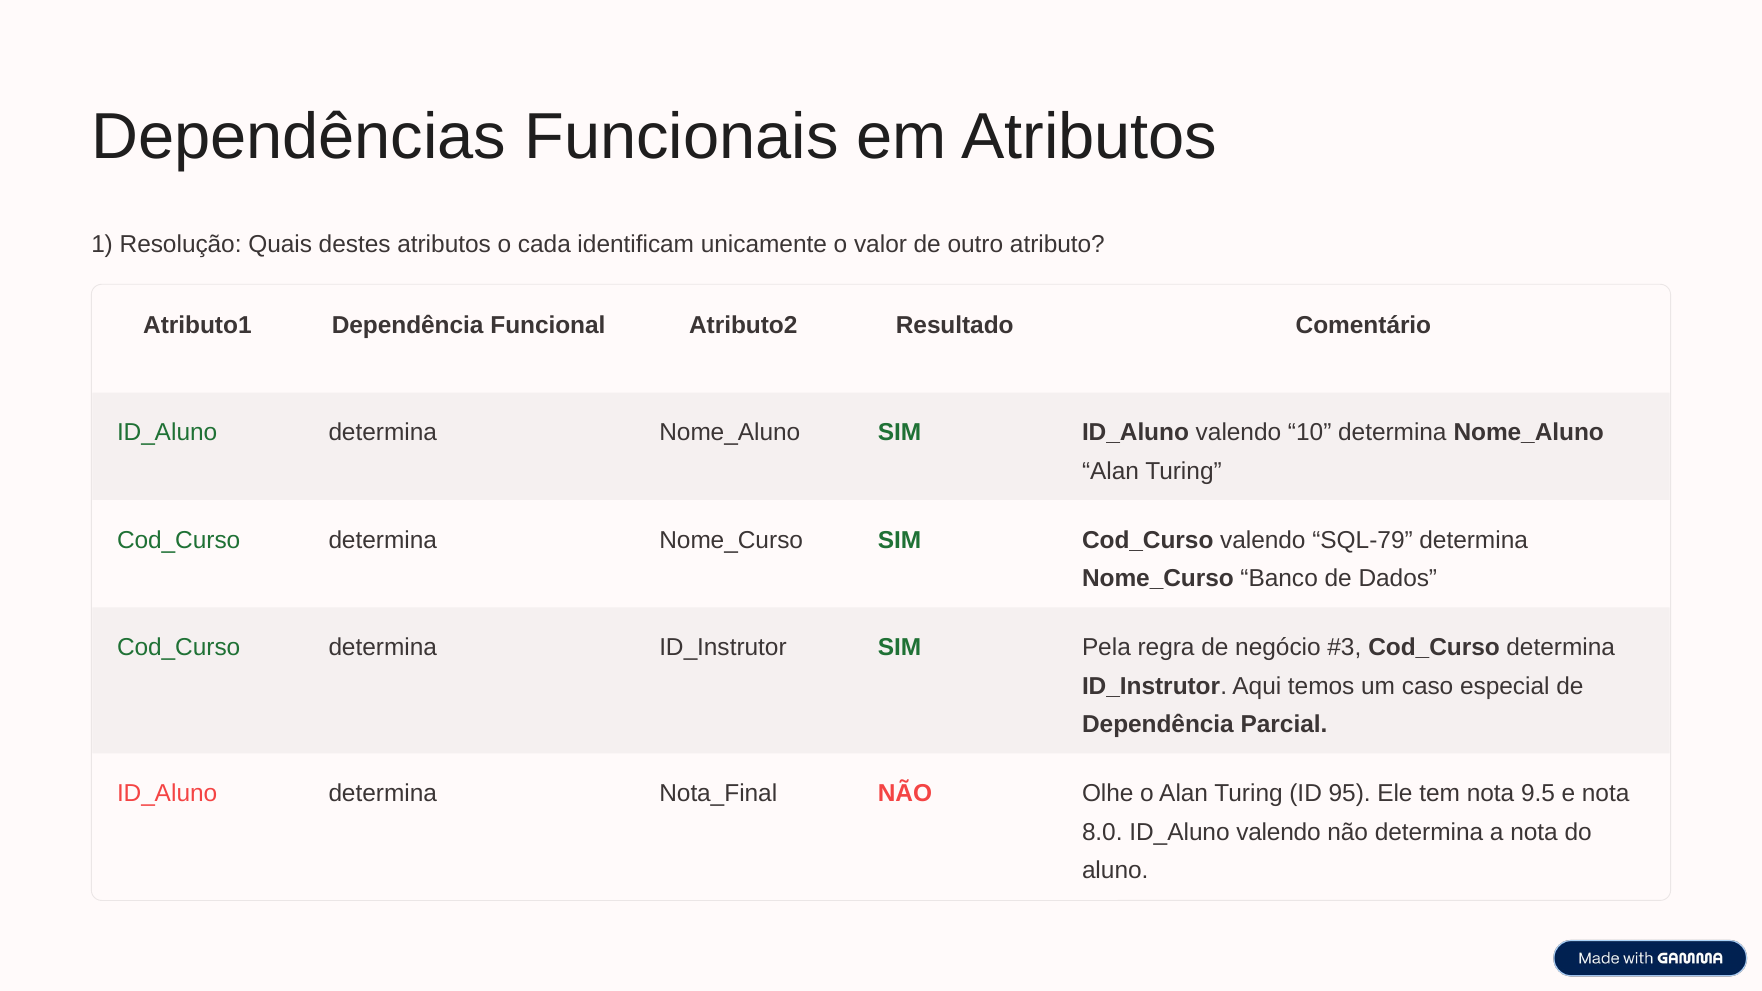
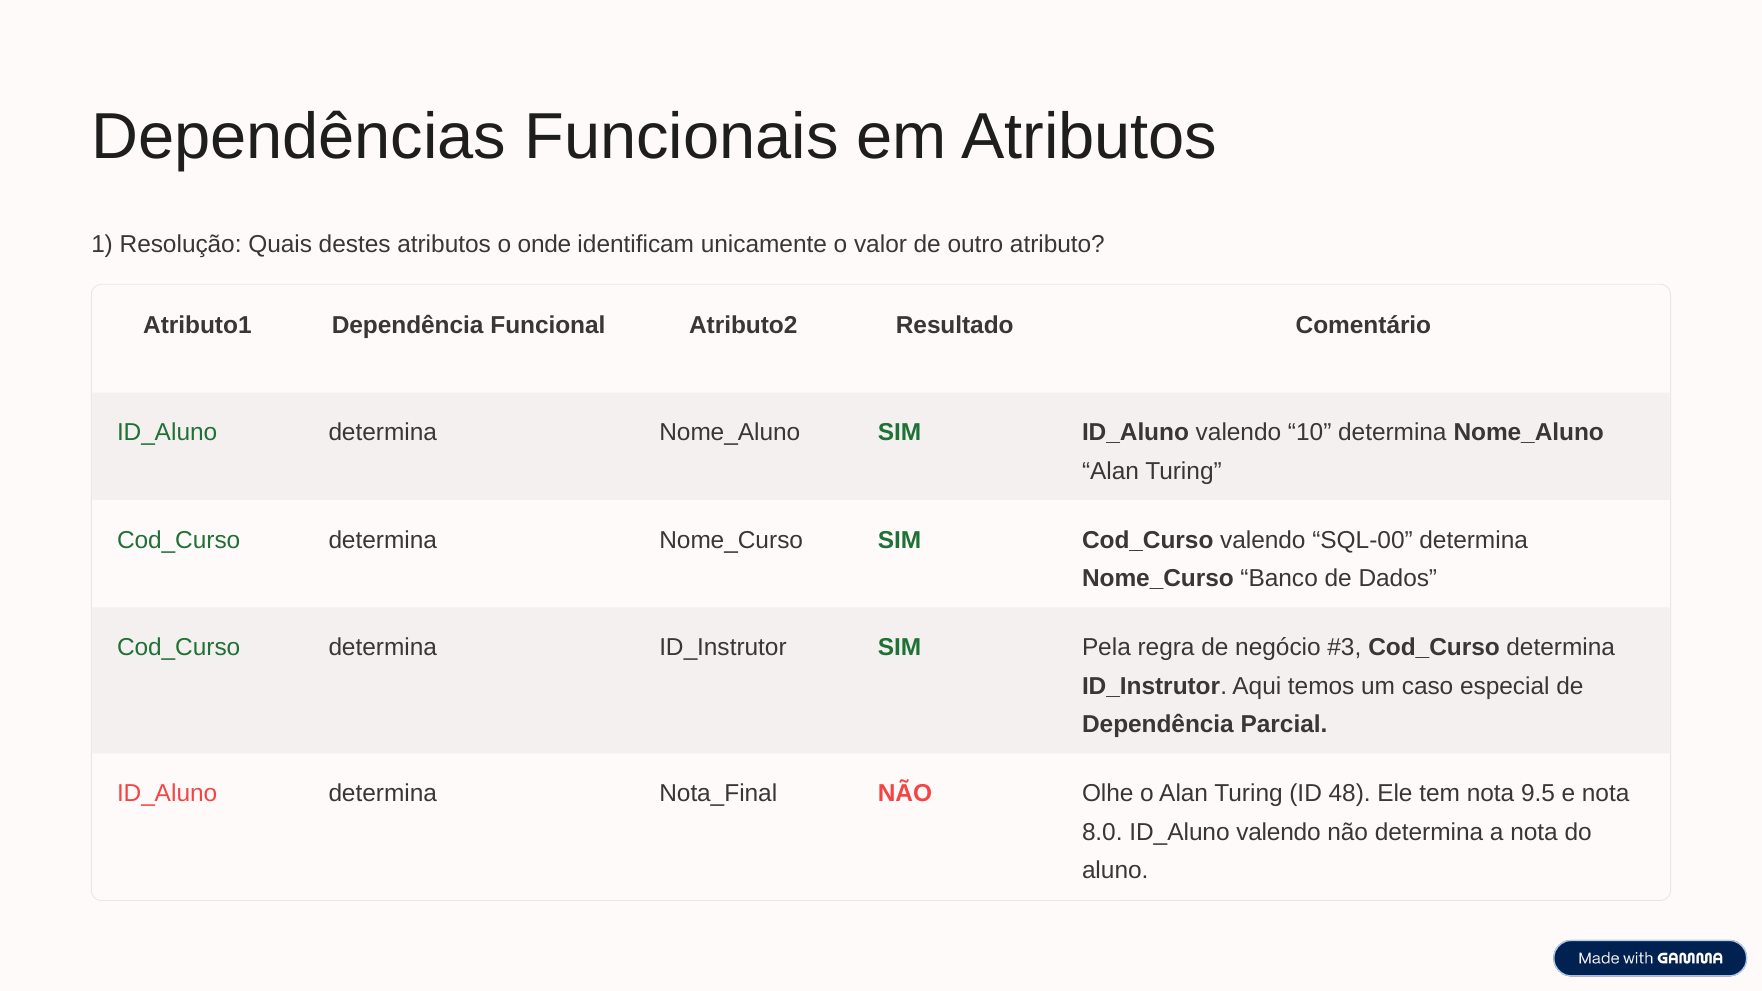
cada: cada -> onde (544, 244)
SQL-79: SQL-79 -> SQL-00 (1363, 540)
95: 95 -> 48 (1350, 794)
